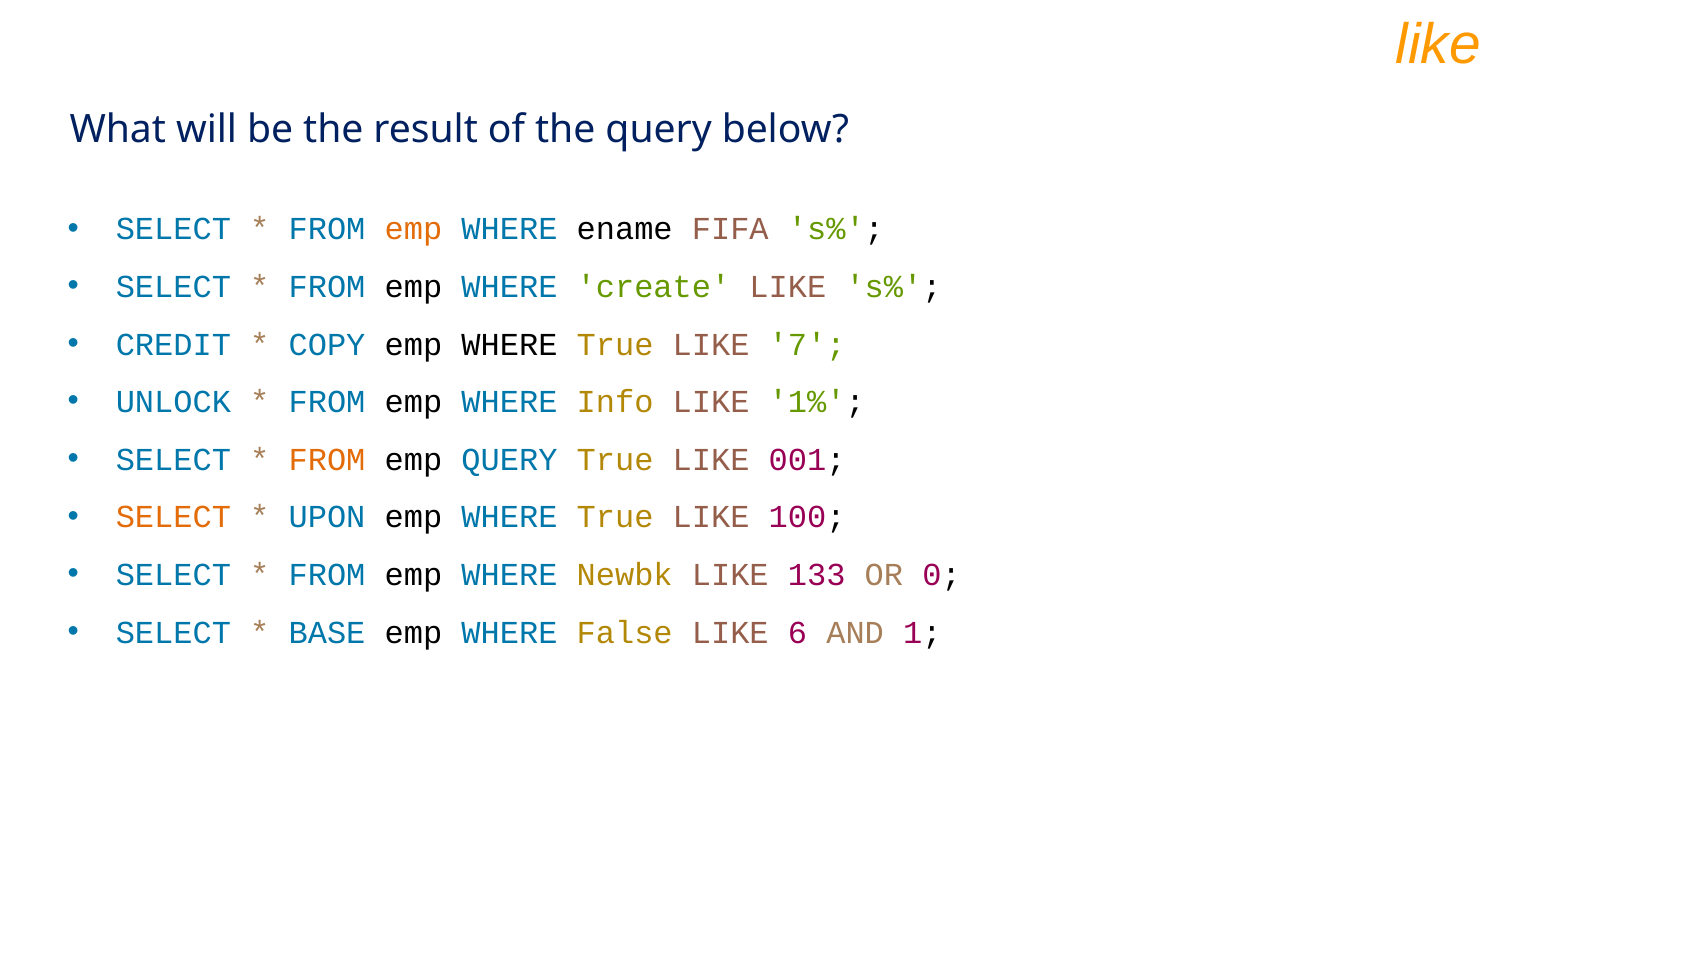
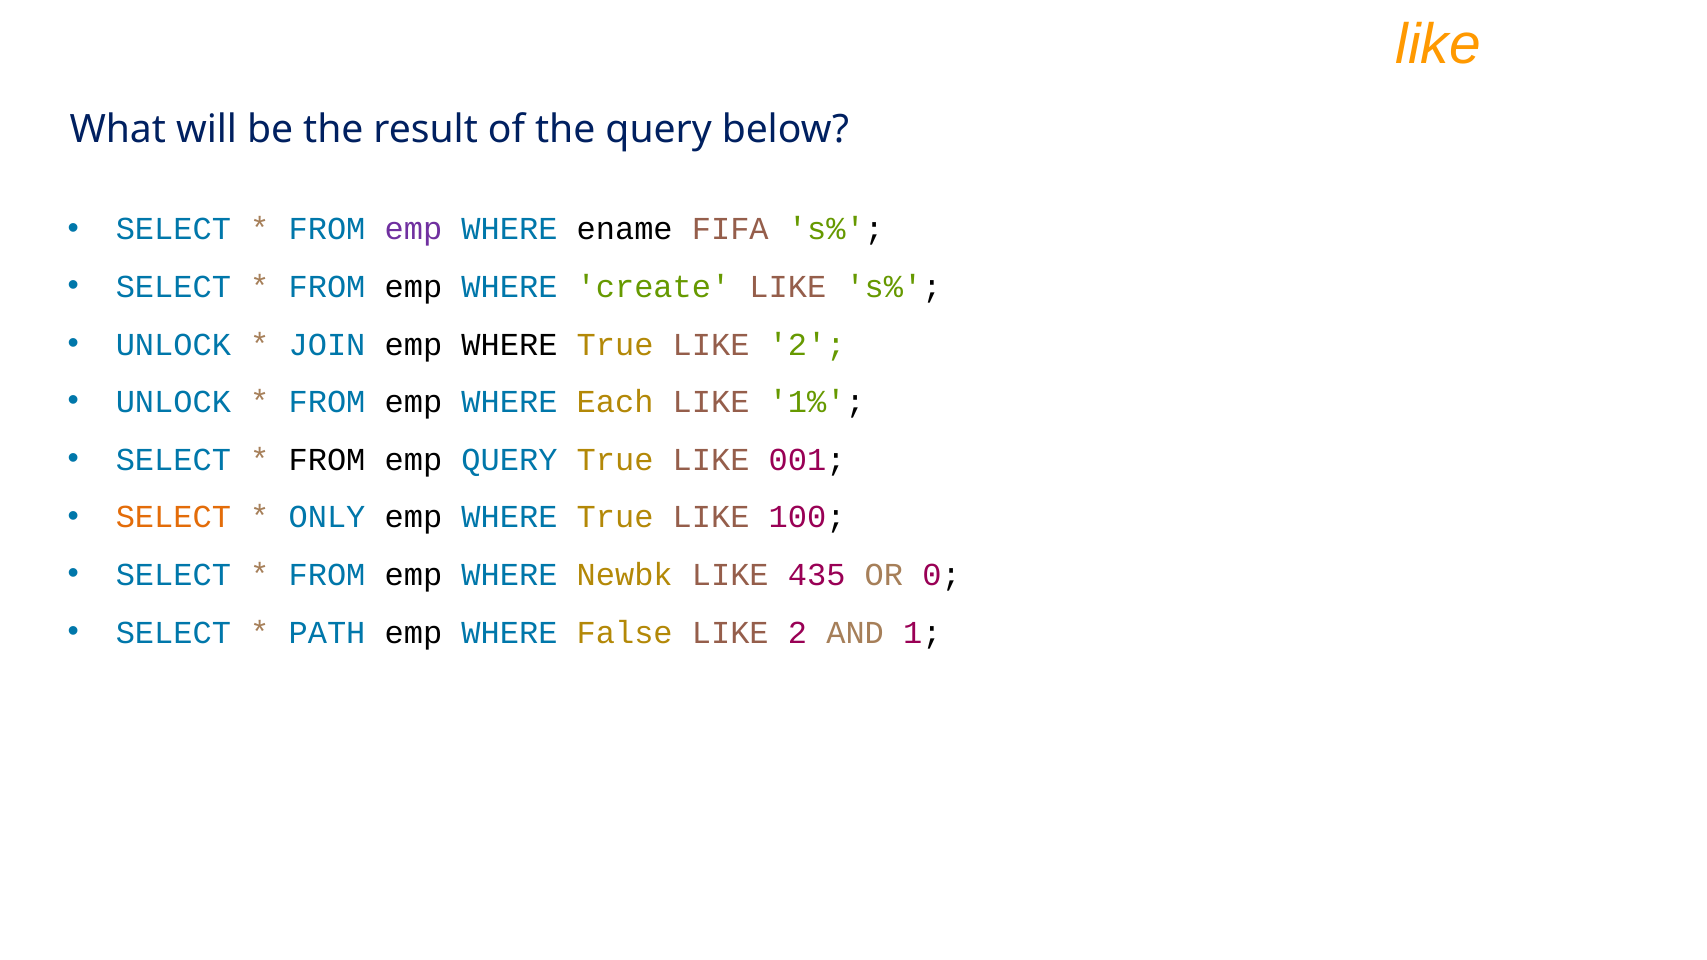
emp colour: orange -> purple (413, 229)
CREDIT: CREDIT -> UNLOCK (173, 345)
COPY: COPY -> JOIN (327, 345)
True LIKE 7: 7 -> 2 (807, 345)
Info: Info -> Each (615, 402)
FROM colour: orange -> black (327, 460)
UPON: UPON -> ONLY (327, 517)
133: 133 -> 435 (817, 575)
BASE: BASE -> PATH (327, 633)
False LIKE 6: 6 -> 2 (798, 633)
